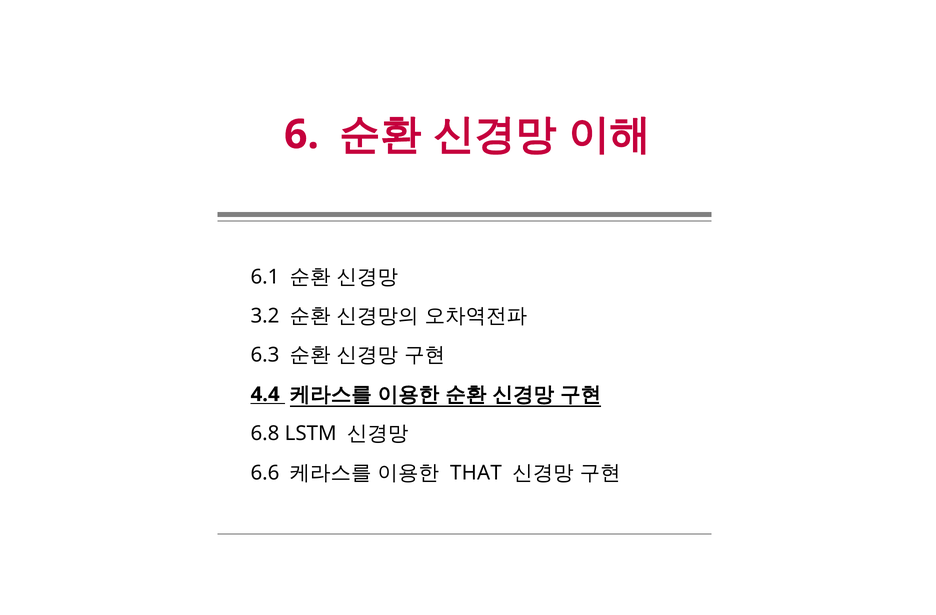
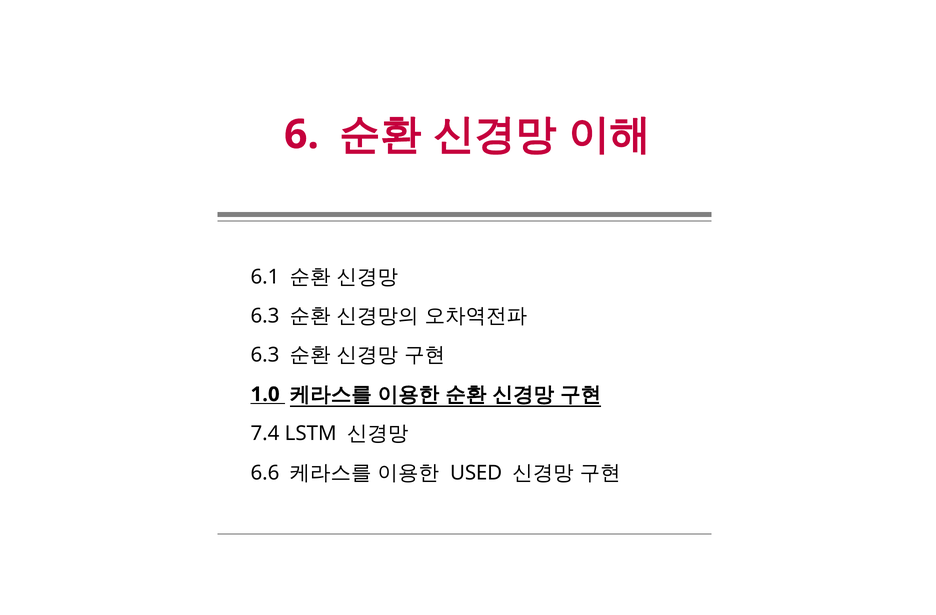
3.2: 3.2 -> 6.3 (265, 316)
4.4: 4.4 -> 1.0 (265, 394)
6.8: 6.8 -> 7.4 (265, 433)
THAT: THAT -> USED (476, 473)
